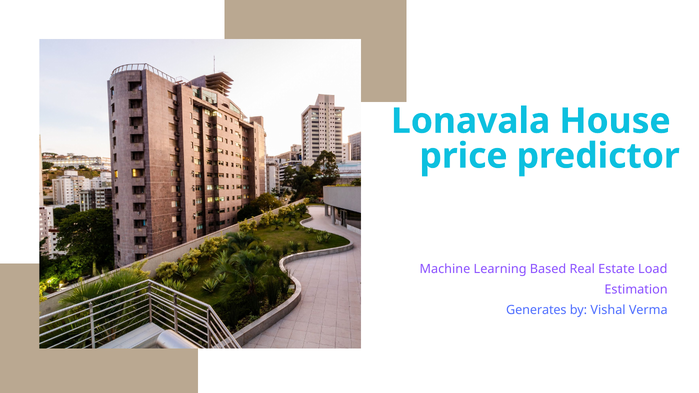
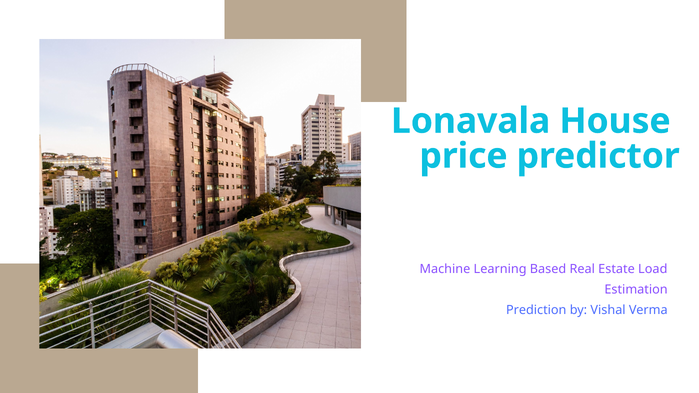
Generates: Generates -> Prediction (536, 310)
